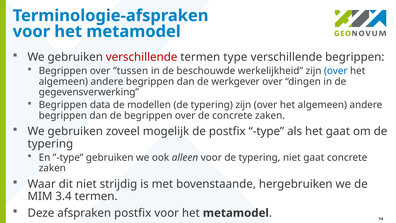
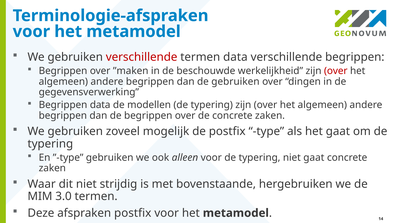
termen type: type -> data (235, 57)
”tussen: ”tussen -> ”maken (131, 71)
over colour: blue -> red (336, 71)
de werkgever: werkgever -> gebruiken (235, 81)
3.4: 3.4 -> 3.0 (64, 196)
